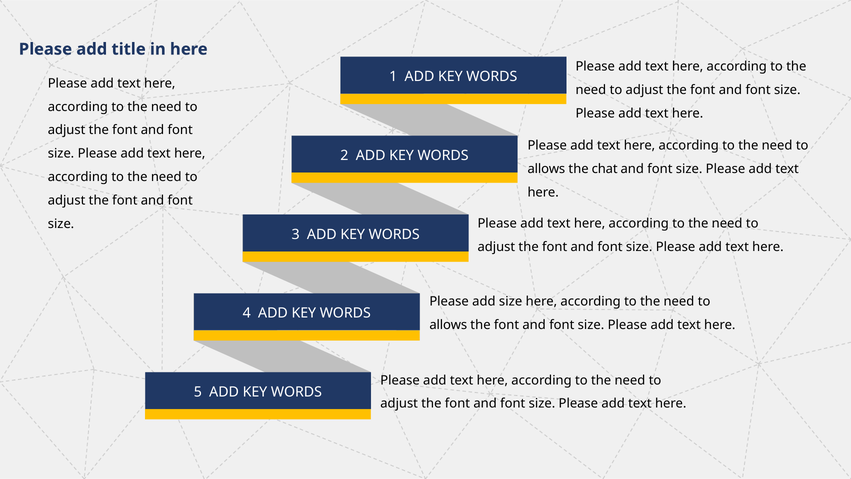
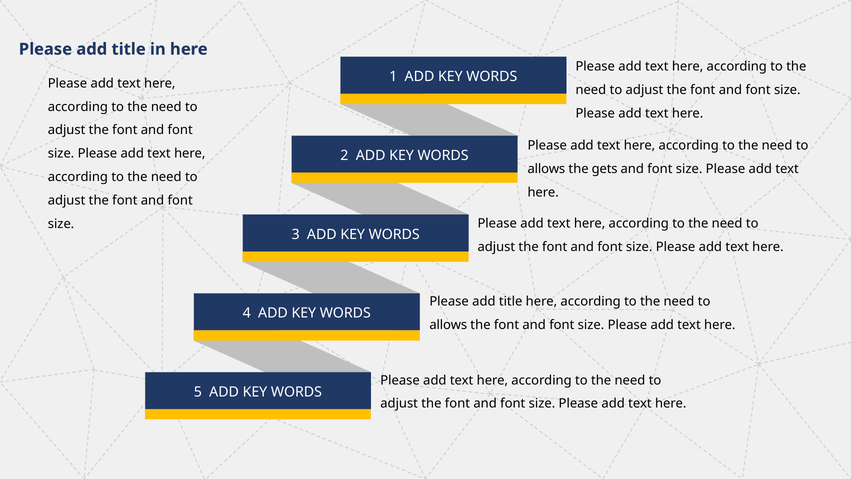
chat: chat -> gets (605, 169)
size: size -> title (511, 301)
